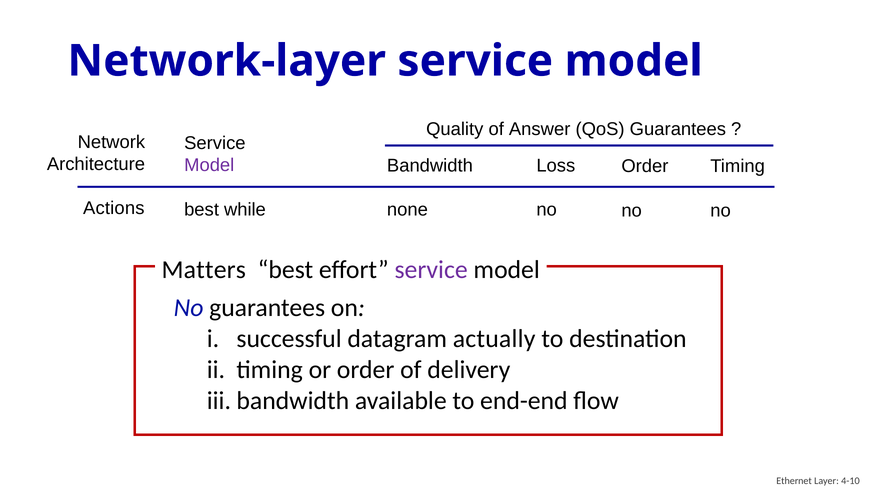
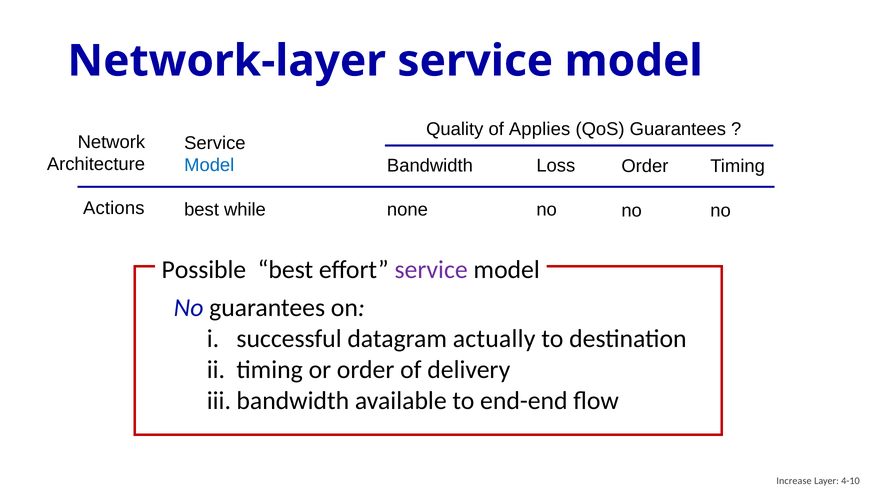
Answer: Answer -> Applies (540, 129)
Model colour: purple -> blue (209, 165)
Matters: Matters -> Possible (204, 270)
Ethernet: Ethernet -> Increase (794, 480)
